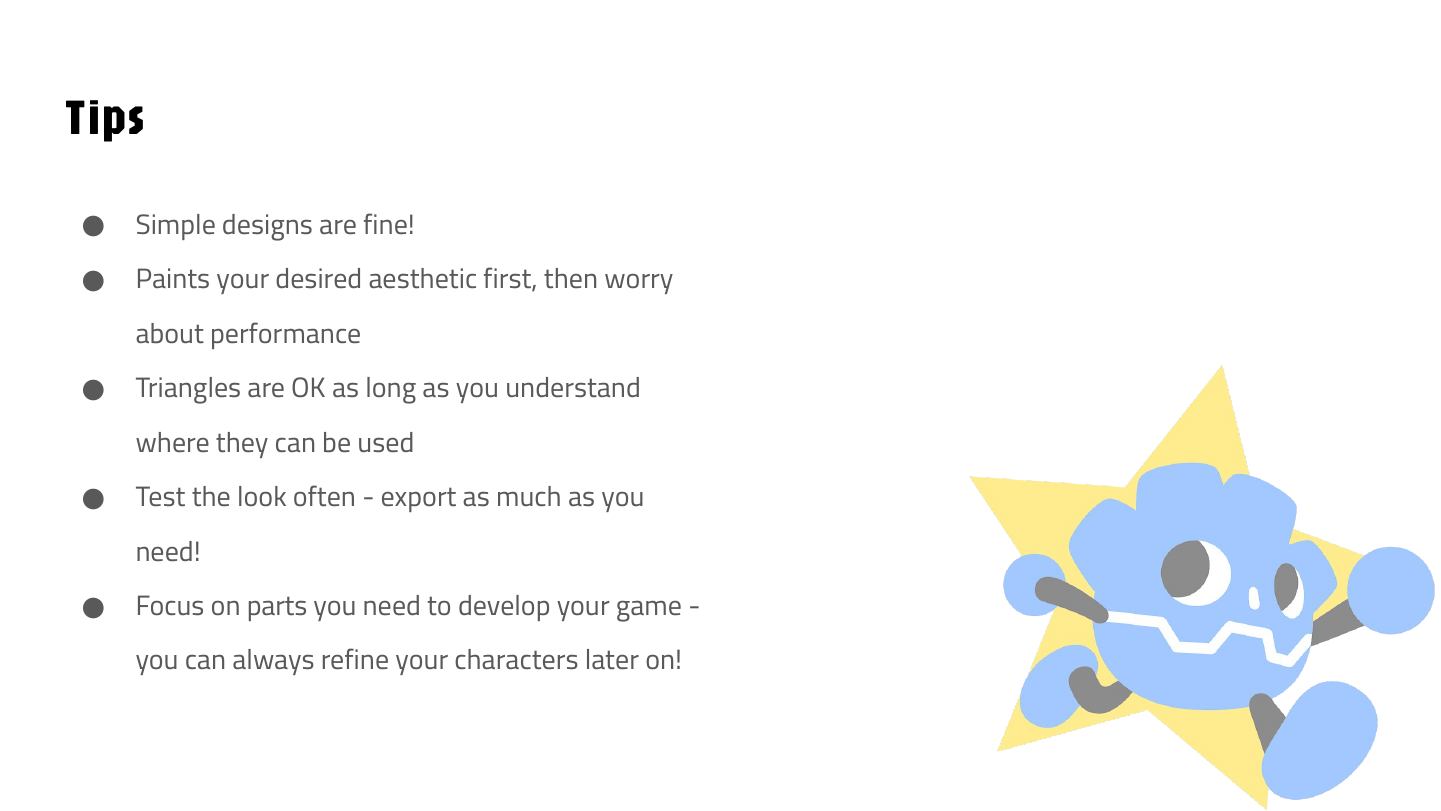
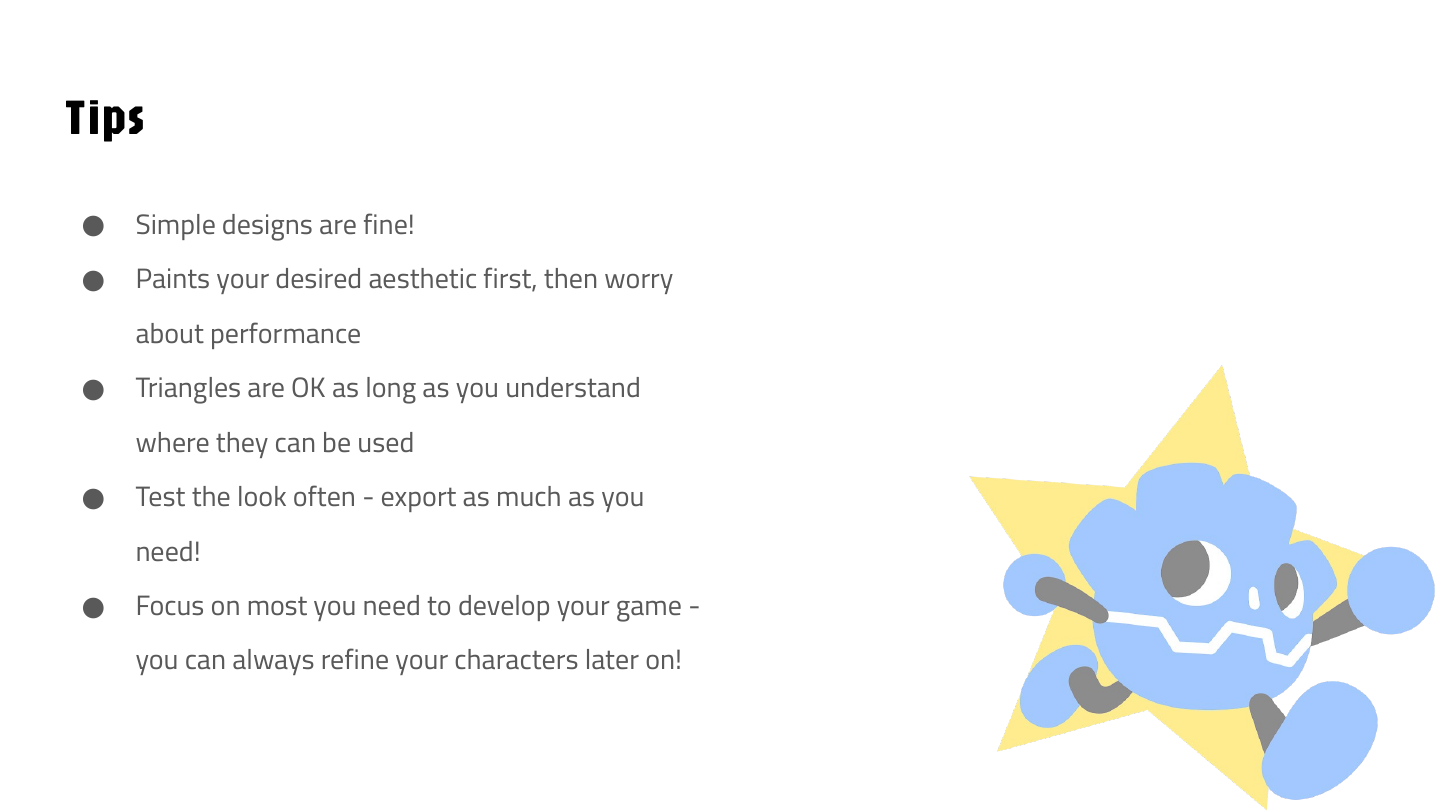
parts: parts -> most (277, 606)
